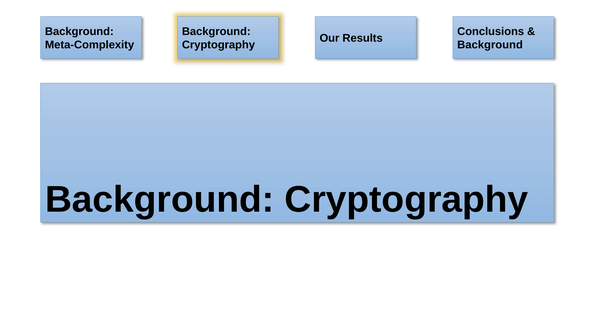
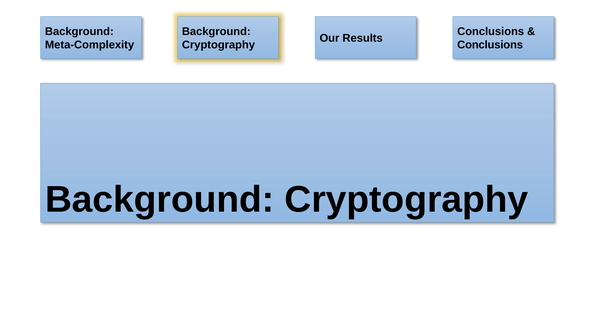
Background: Background -> Conclusions (490, 45)
